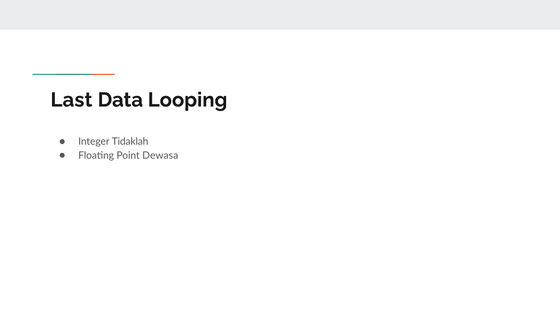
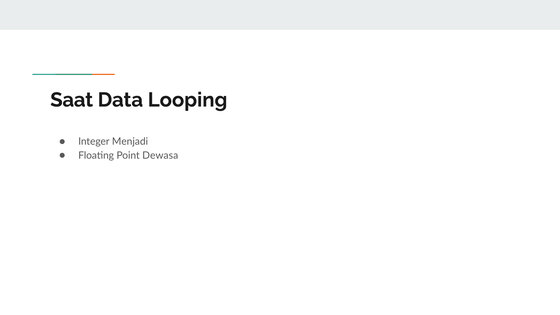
Last: Last -> Saat (72, 100)
Tidaklah: Tidaklah -> Menjadi (130, 142)
